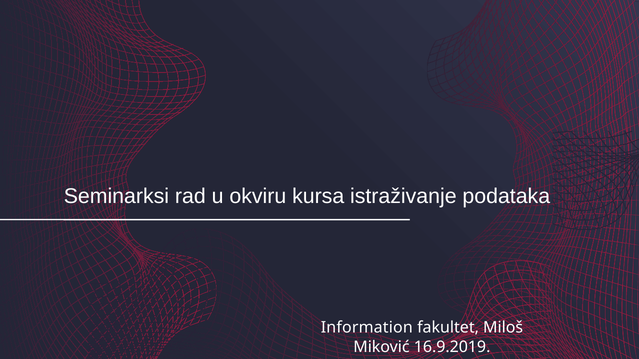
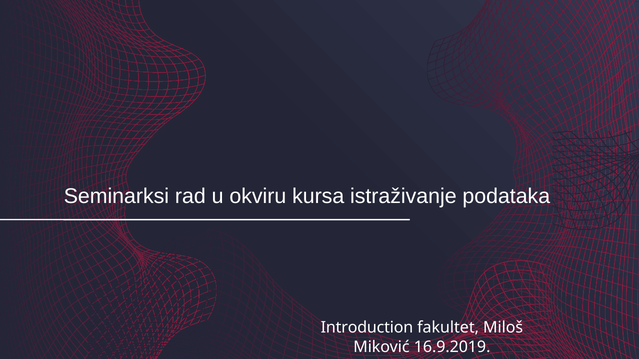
Information: Information -> Introduction (367, 328)
